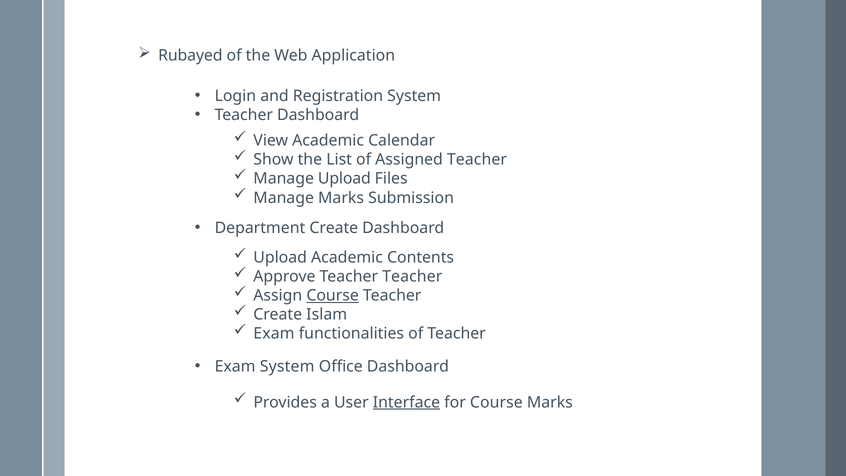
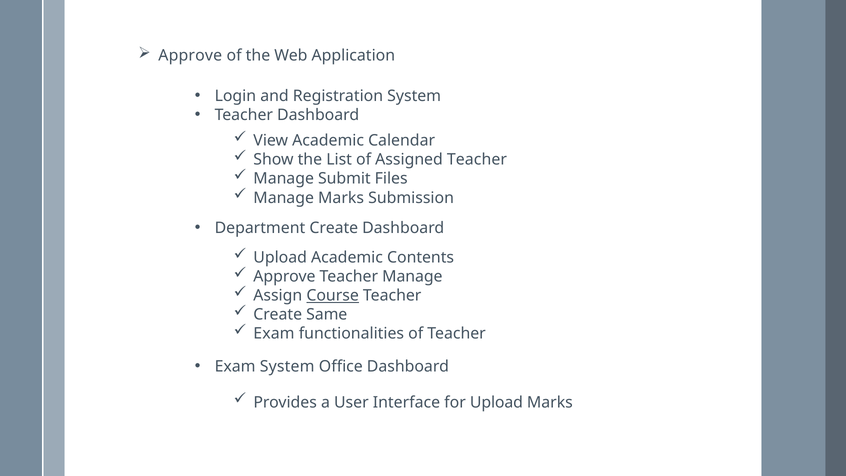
Rubayed: Rubayed -> Approve (190, 55)
Manage Upload: Upload -> Submit (344, 179)
Teacher Teacher: Teacher -> Manage (412, 276)
Islam: Islam -> Same (327, 315)
Interface underline: present -> none (406, 402)
for Course: Course -> Upload (496, 402)
